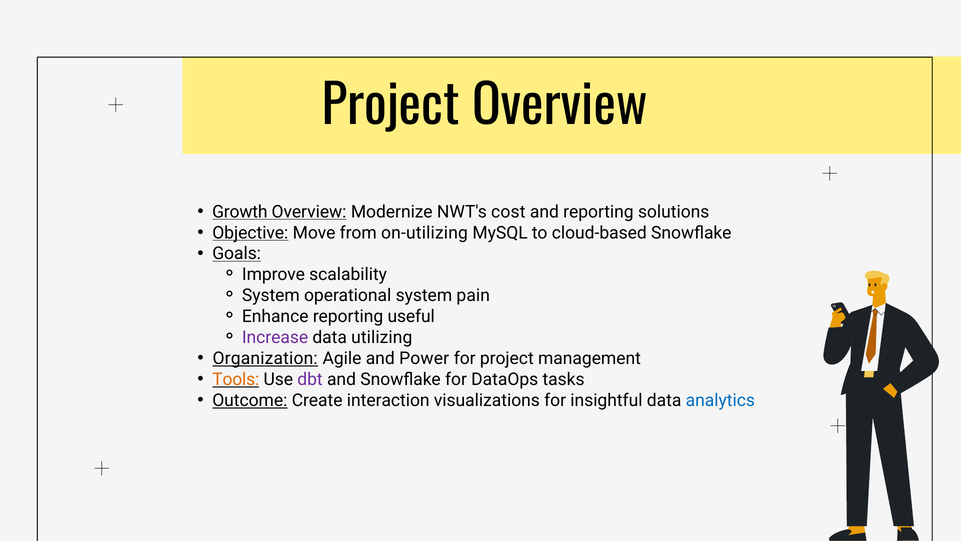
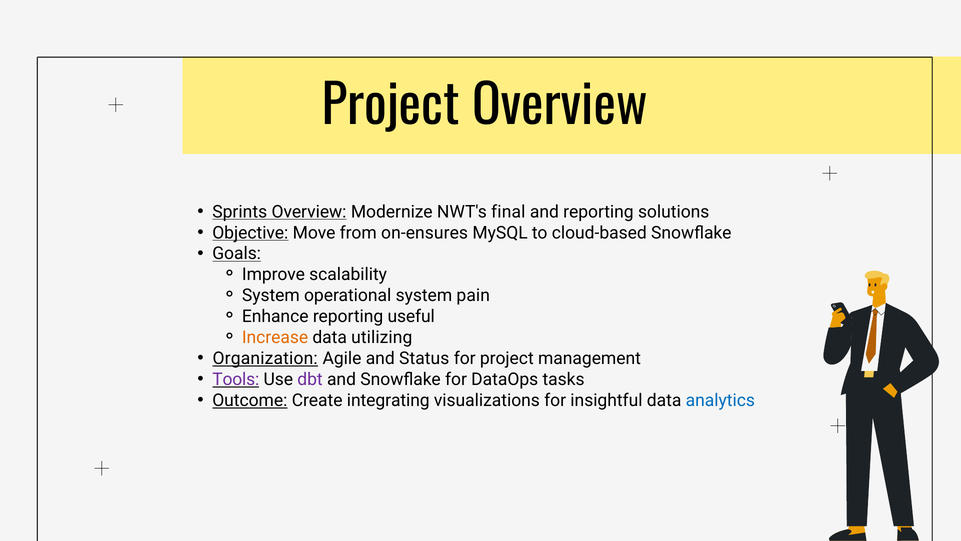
Growth: Growth -> Sprints (240, 212)
cost: cost -> final (508, 212)
on-utilizing: on-utilizing -> on-ensures (425, 233)
Increase colour: purple -> orange (275, 337)
Power: Power -> Status (424, 358)
Tools colour: orange -> purple (236, 379)
interaction: interaction -> integrating (388, 400)
